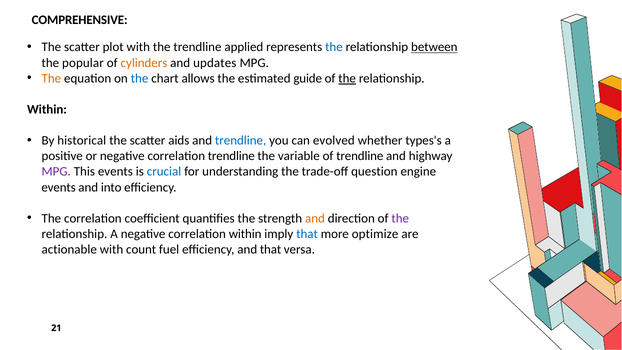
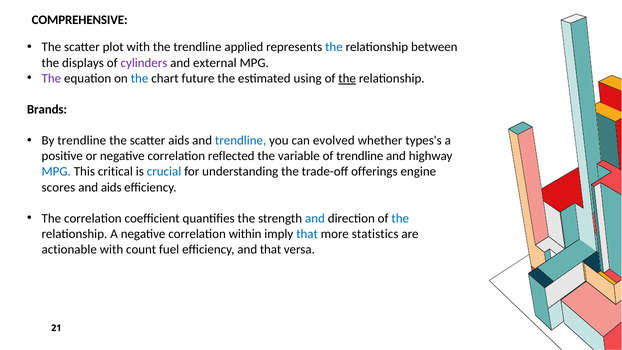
between underline: present -> none (434, 47)
popular: popular -> displays (83, 63)
cylinders colour: orange -> purple (144, 63)
updates: updates -> external (215, 63)
The colour: orange -> purple (51, 78)
allows: allows -> future (198, 78)
guide: guide -> using (308, 78)
Within: Within -> Brands (47, 109)
By historical: historical -> trendline (82, 140)
correlation trendline: trendline -> reflected (231, 156)
MPG colour: purple -> blue (56, 172)
This events: events -> critical (115, 172)
question: question -> offerings (374, 172)
events: events -> scores (58, 187)
and into: into -> aids (111, 187)
and colour: orange -> blue (315, 218)
the colour: purple -> blue (400, 218)
optimize: optimize -> statistics (375, 234)
